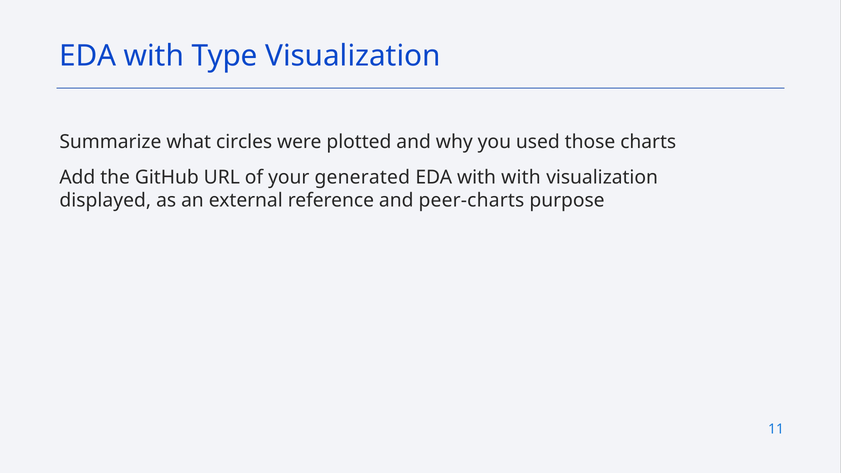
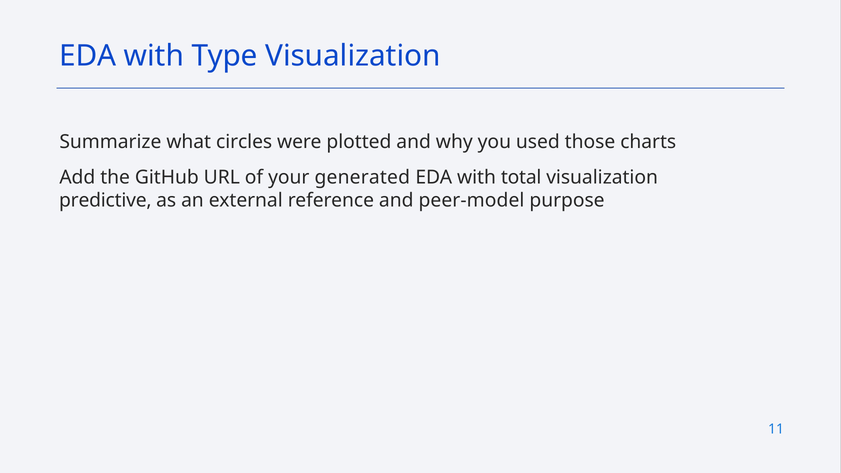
with with: with -> total (521, 177)
displayed: displayed -> predictive (105, 200)
peer-charts: peer-charts -> peer-model (471, 200)
